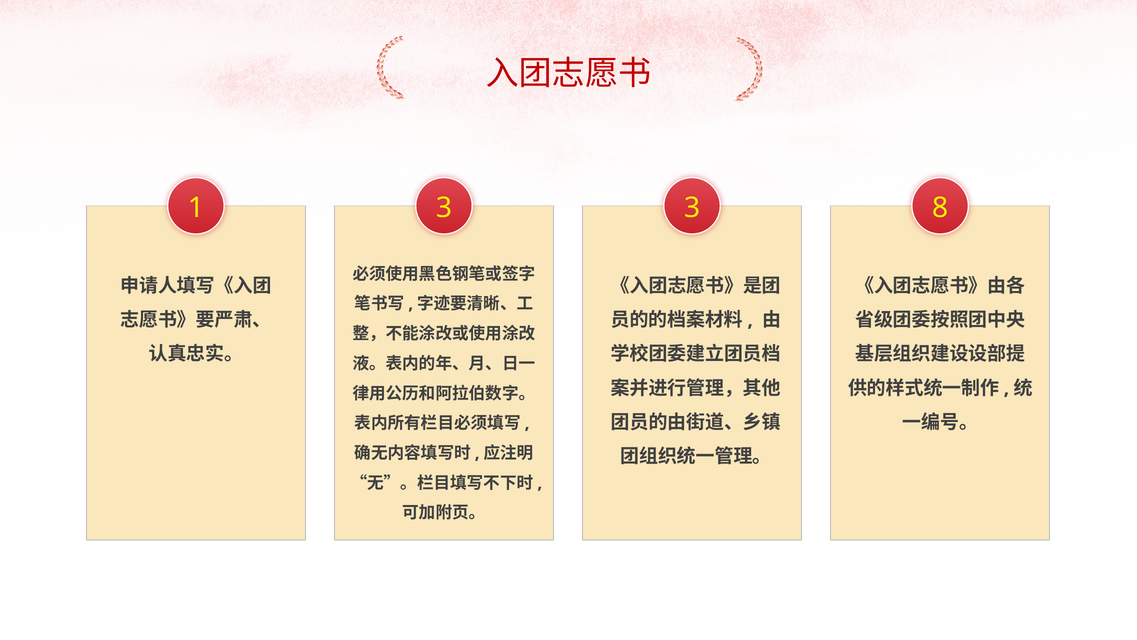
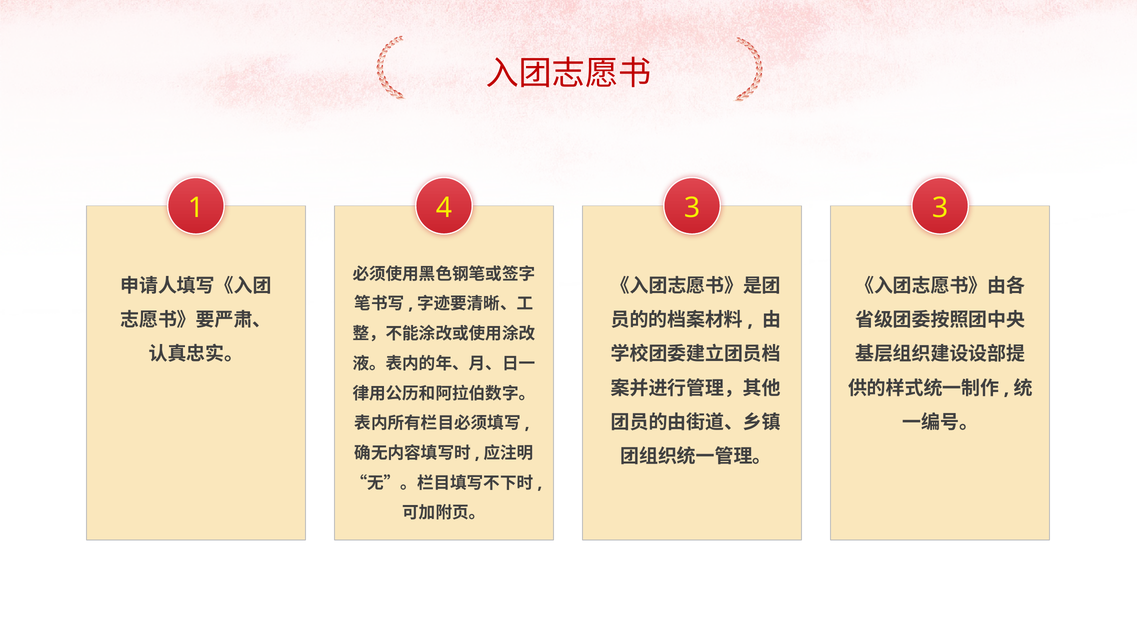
1 3: 3 -> 4 (444, 208)
3 8: 8 -> 3 (940, 208)
